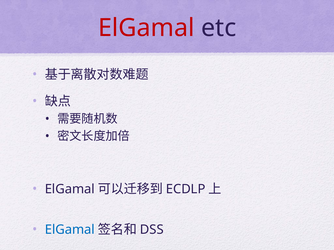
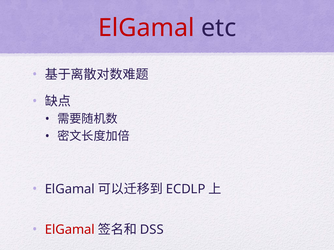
ElGamal colour: blue -> red (70, 230)
